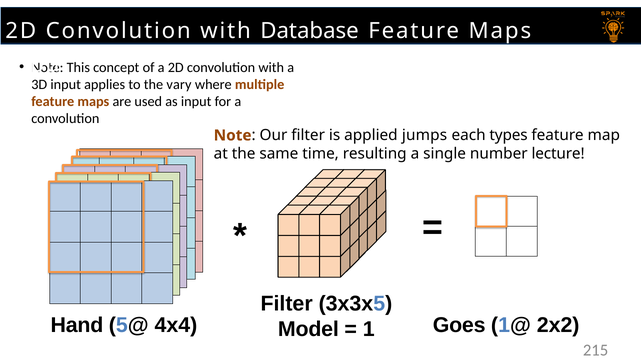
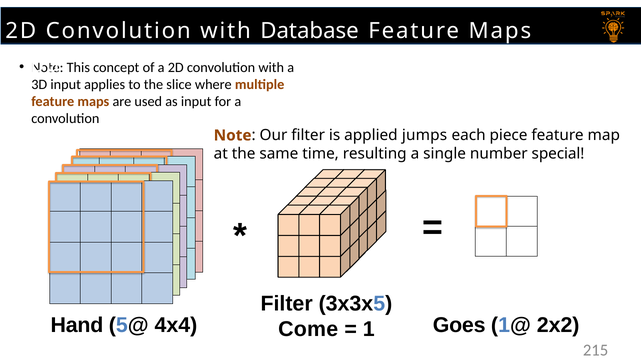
vary: vary -> slice (179, 84)
types: types -> piece (509, 135)
lecture: lecture -> special (558, 154)
Model: Model -> Come (308, 329)
